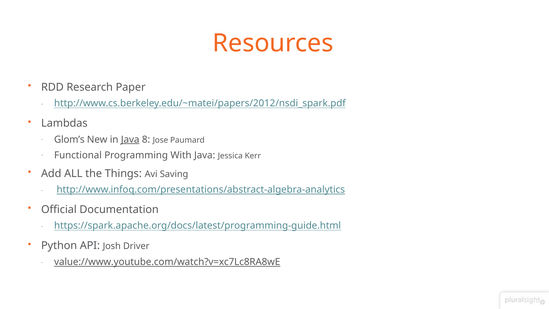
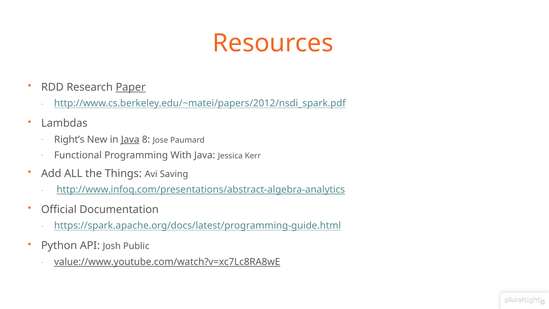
Paper underline: none -> present (131, 87)
Glom’s: Glom’s -> Right’s (69, 139)
Driver: Driver -> Public (136, 246)
